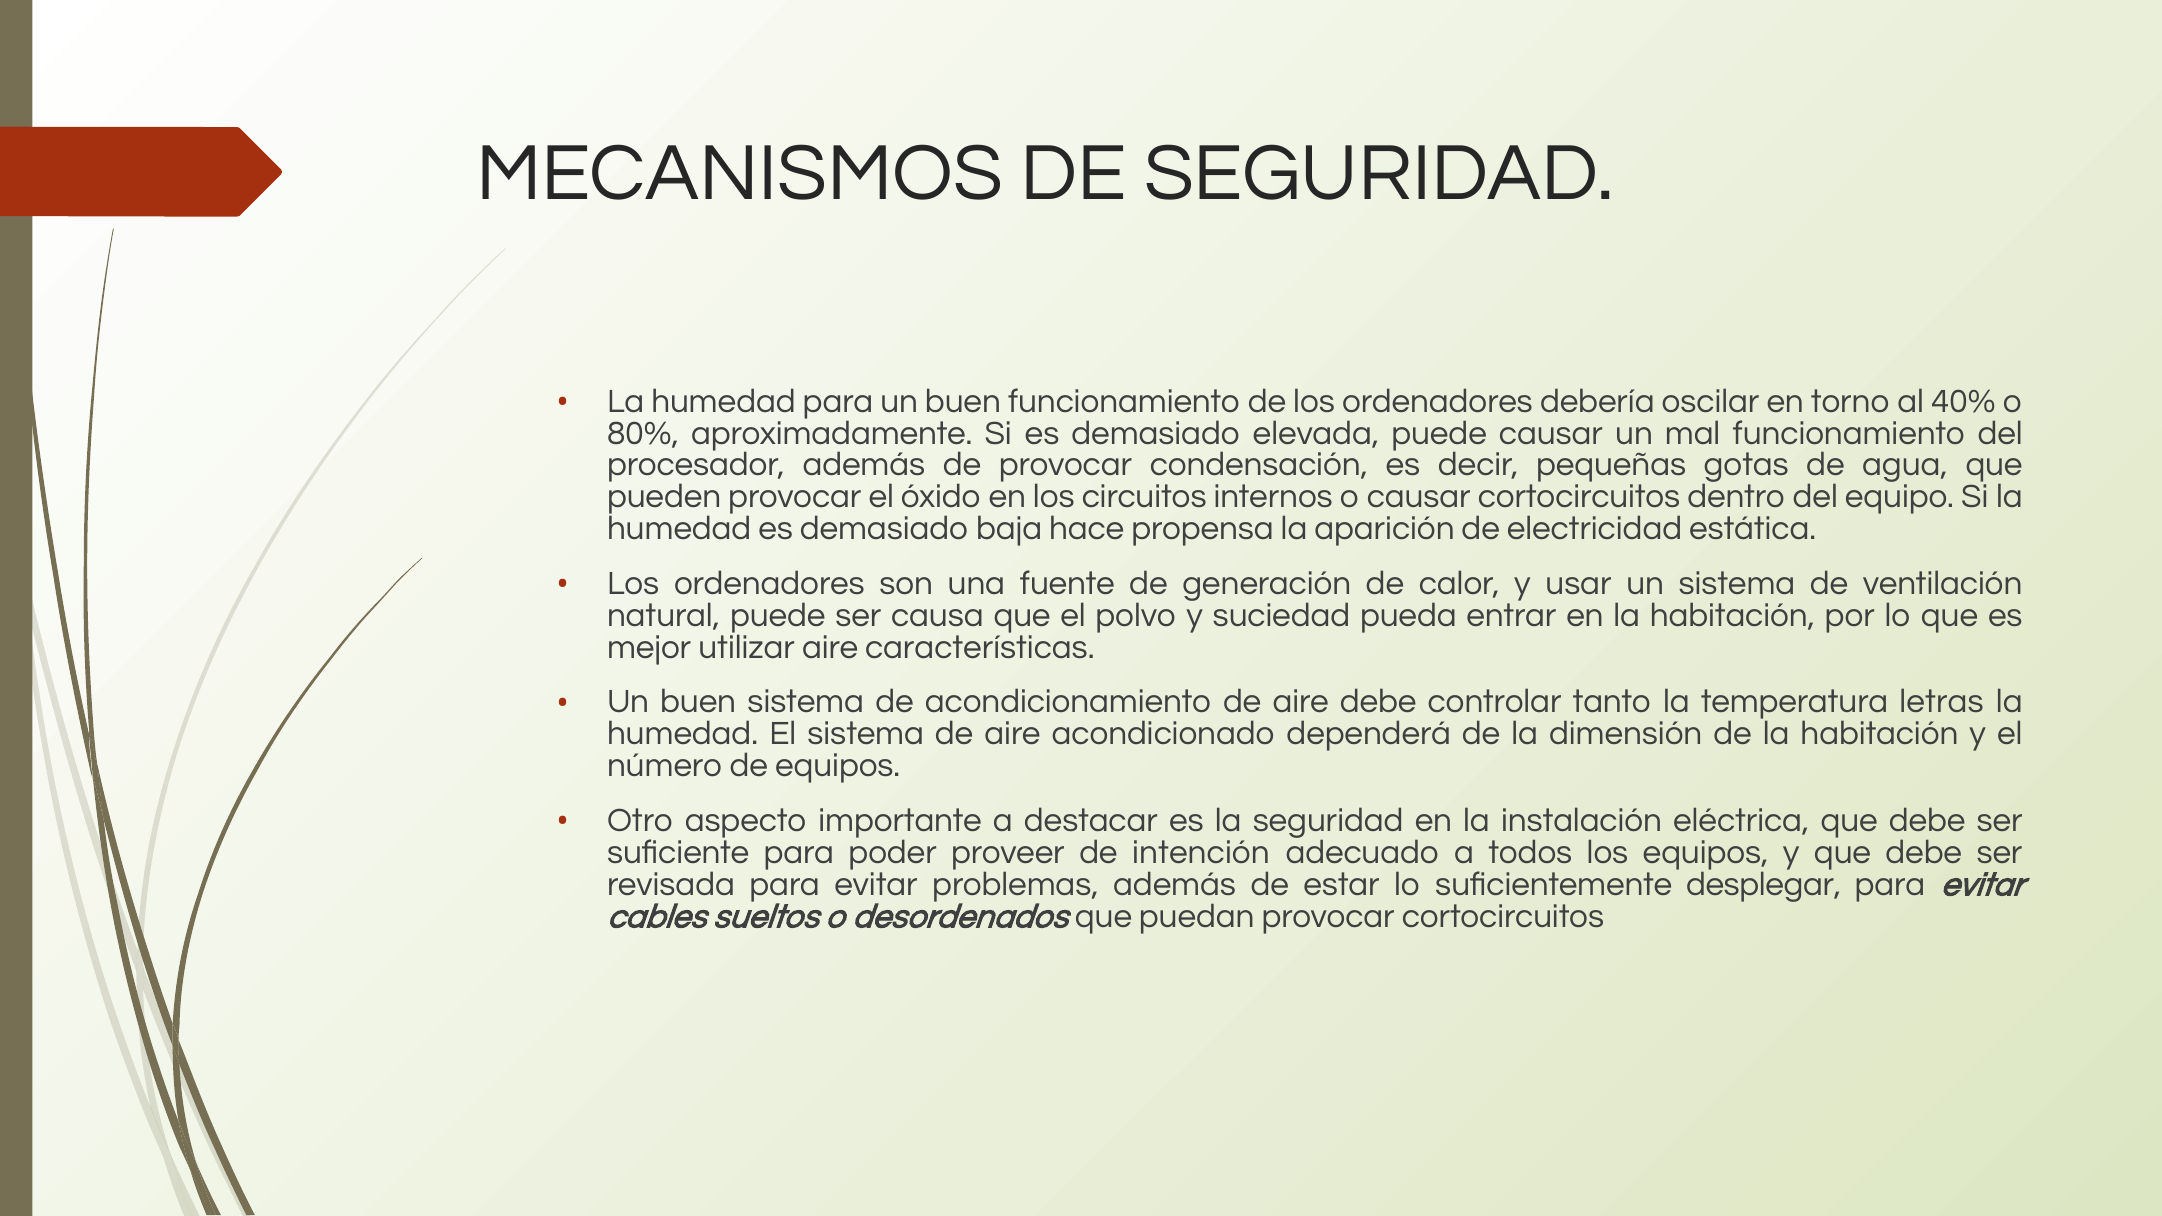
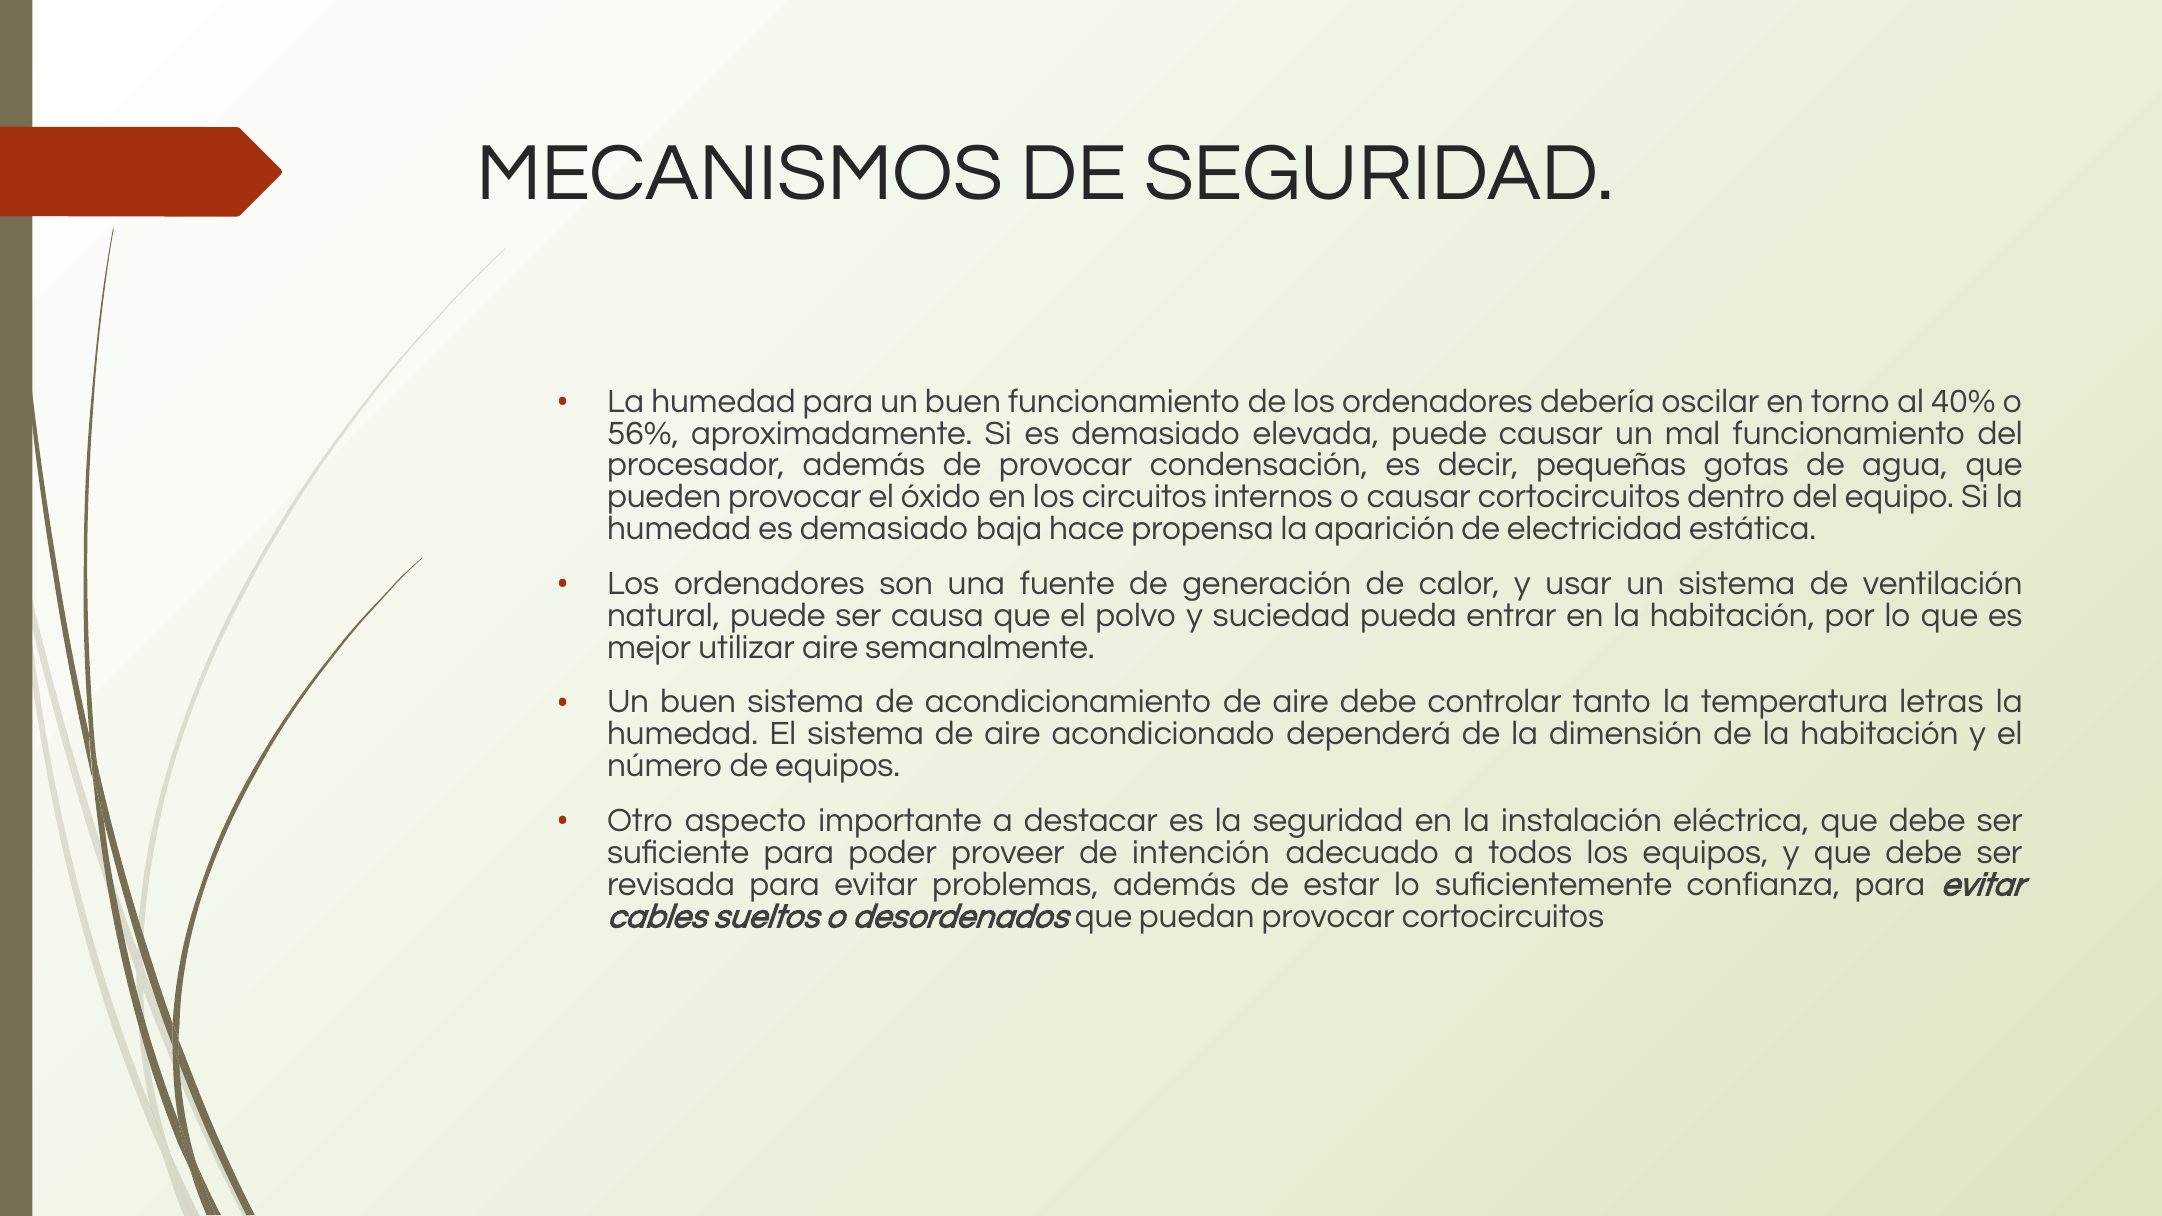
80%: 80% -> 56% (643, 433)
características: características -> semanalmente (980, 647)
desplegar: desplegar -> confianza (1763, 884)
